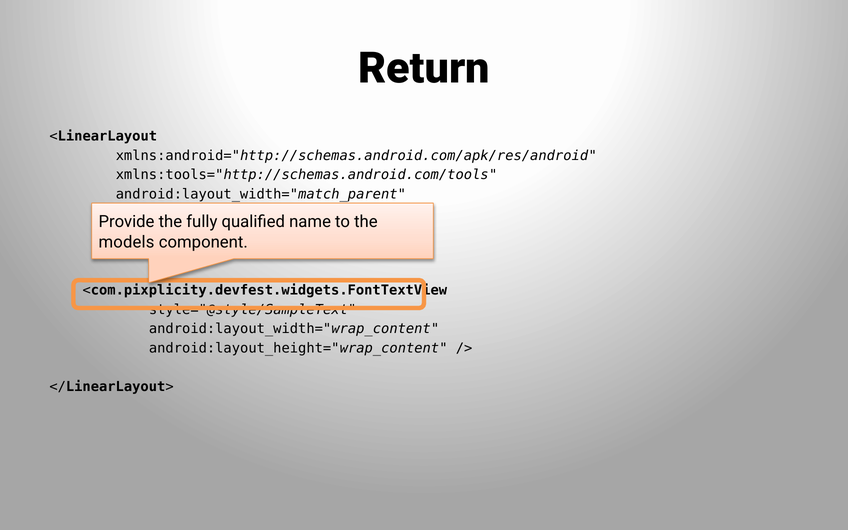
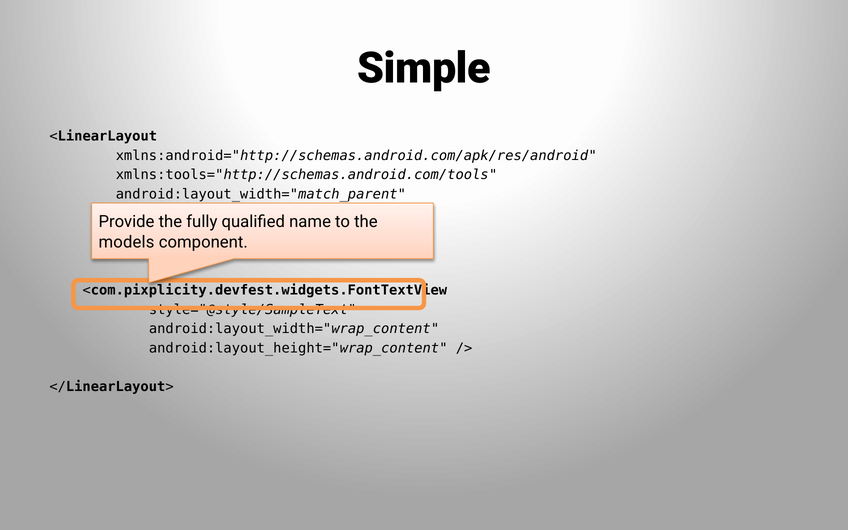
Return: Return -> Simple (424, 68)
